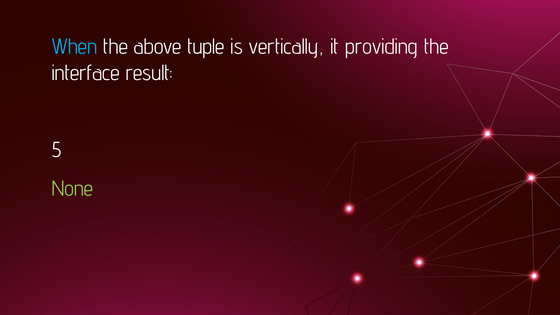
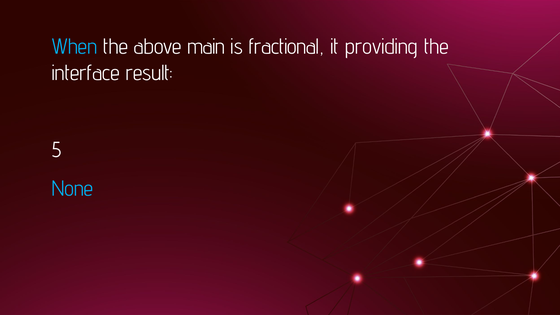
tuple: tuple -> main (206, 47)
vertically: vertically -> fractional (287, 47)
None colour: light green -> light blue (73, 189)
